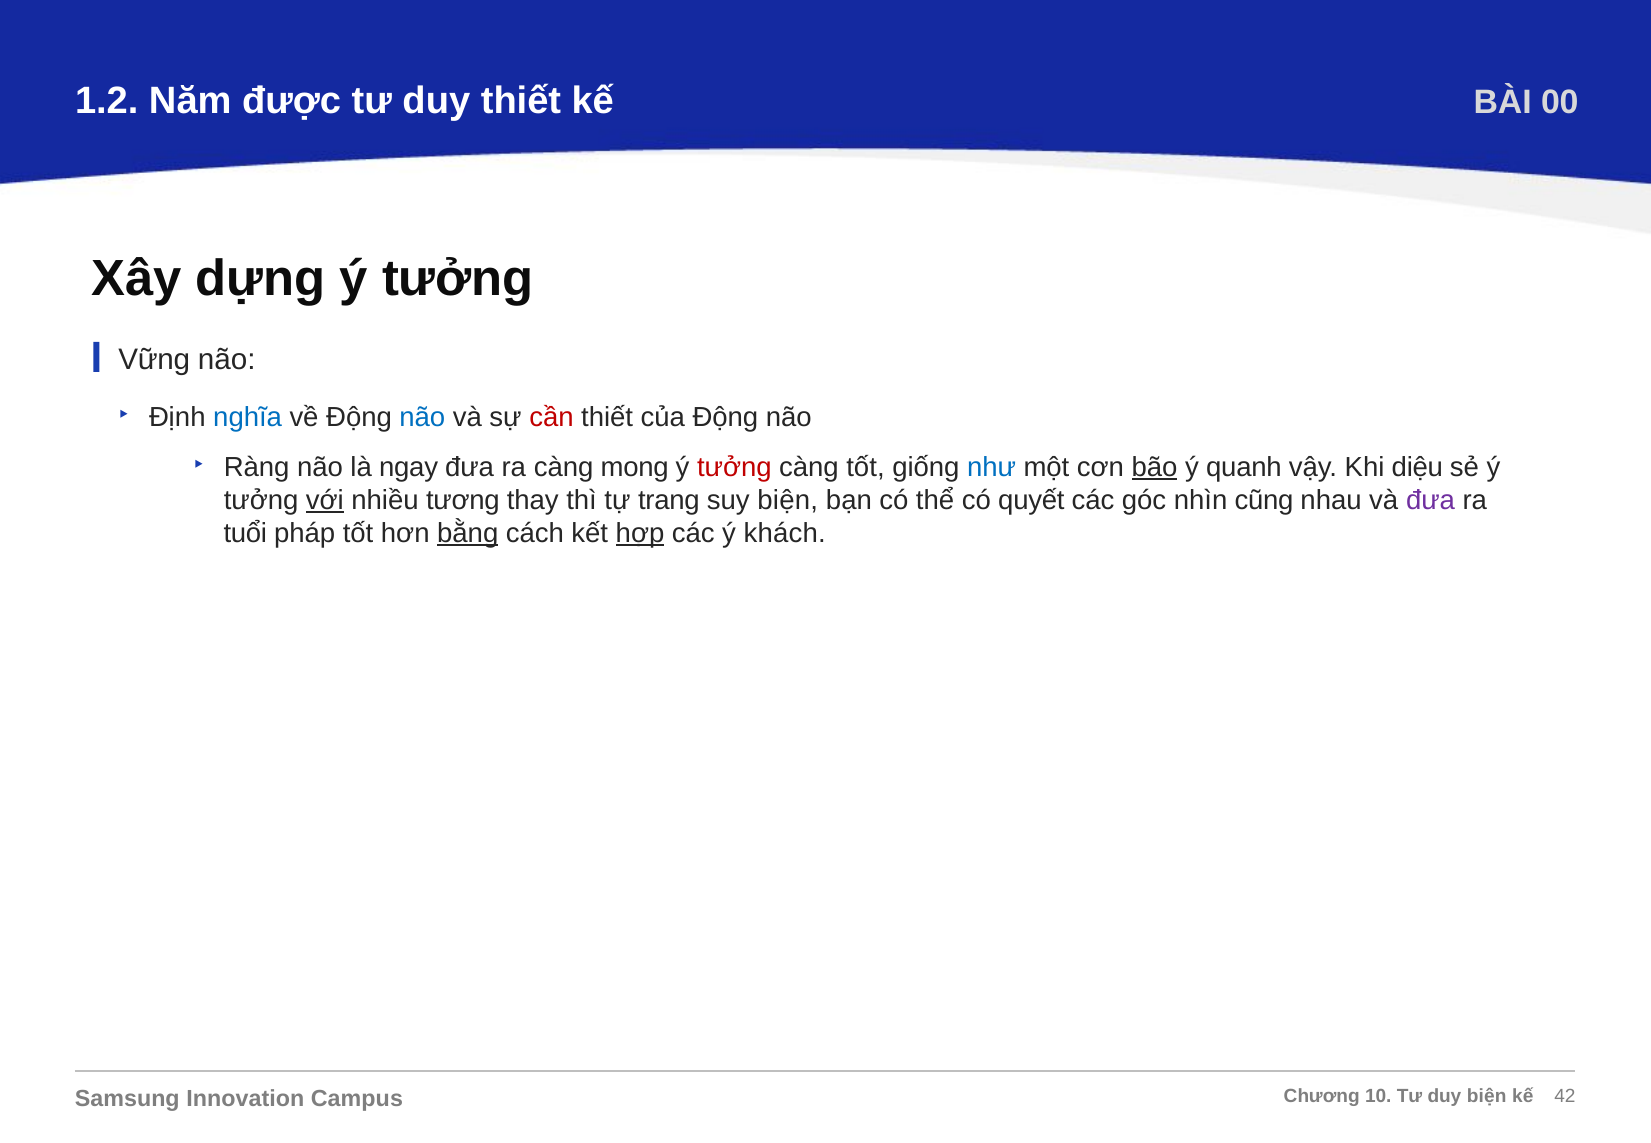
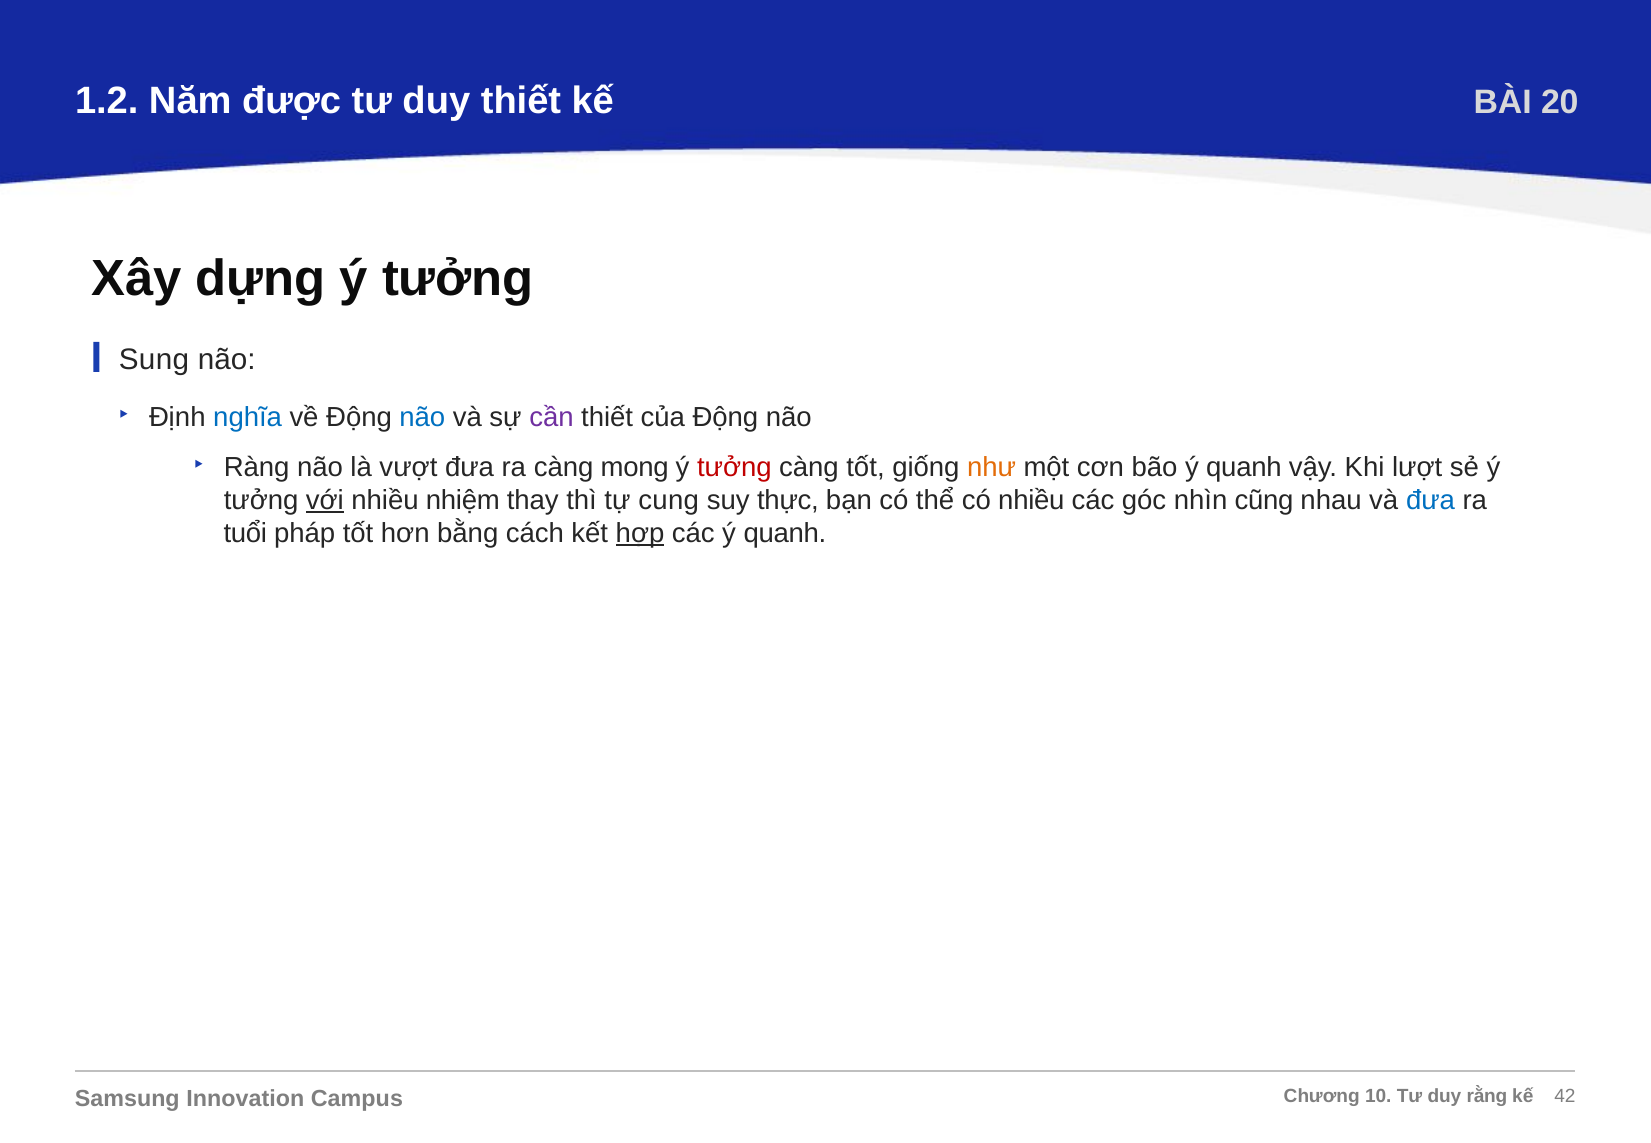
00: 00 -> 20 (1560, 103)
Vững: Vững -> Sung (154, 360)
cần colour: red -> purple (552, 417)
ngay: ngay -> vượt (408, 467)
như colour: blue -> orange (992, 467)
bão underline: present -> none (1155, 467)
diệu: diệu -> lượt (1417, 467)
tương: tương -> nhiệm (463, 501)
trang: trang -> cung (669, 501)
suy biện: biện -> thực (788, 501)
có quyết: quyết -> nhiều (1031, 501)
đưa colour: purple -> blue (1431, 501)
bằng underline: present -> none (468, 534)
các ý khách: khách -> quanh (785, 534)
duy biện: biện -> rằng (1487, 1096)
